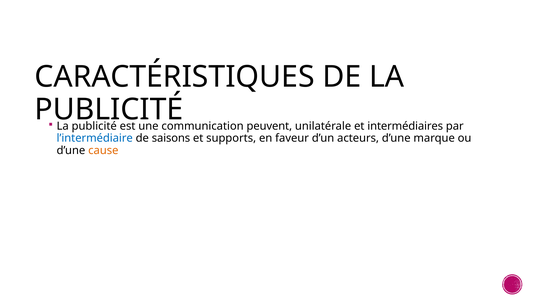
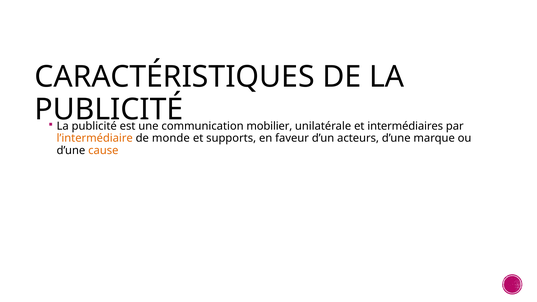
peuvent: peuvent -> mobilier (269, 126)
l’intermédiaire colour: blue -> orange (95, 138)
saisons: saisons -> monde (171, 138)
